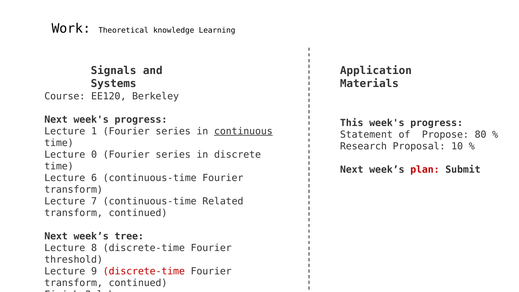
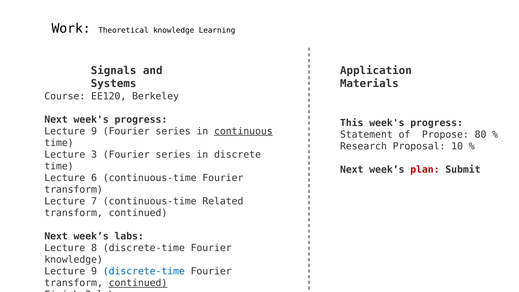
1: 1 -> 9 (94, 131)
0: 0 -> 3 (94, 155)
week’s tree: tree -> labs (129, 236)
threshold: threshold -> knowledge (74, 260)
discrete-time colour: red -> blue (144, 271)
continued underline: none -> present (138, 283)
